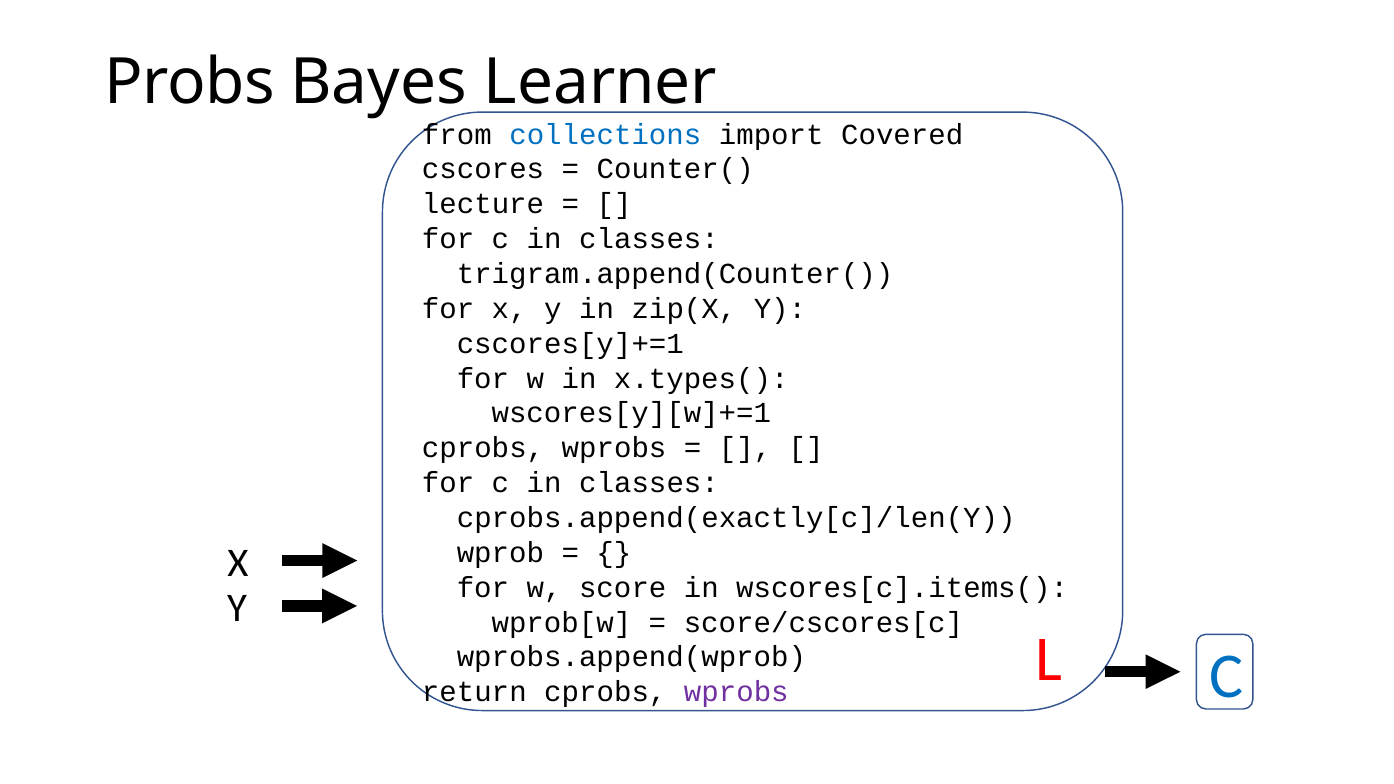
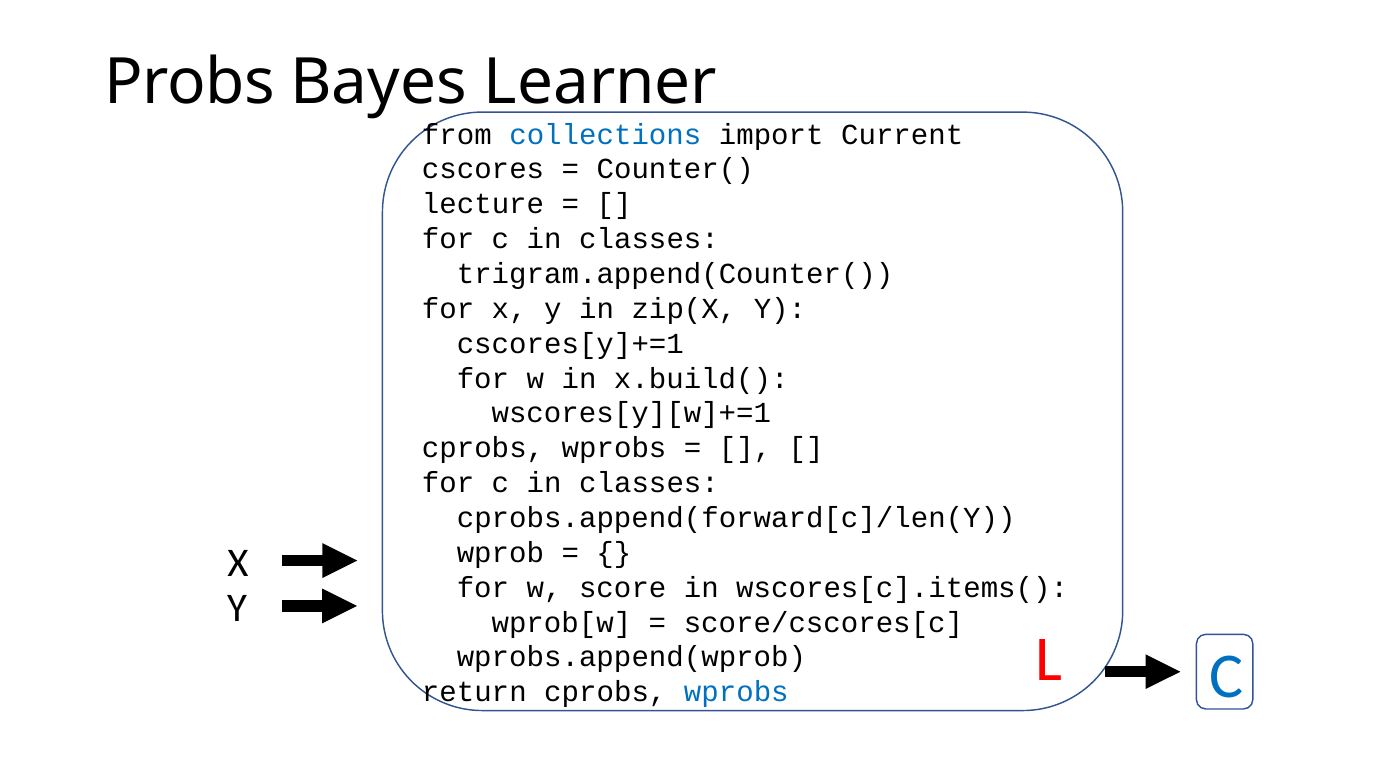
Covered: Covered -> Current (902, 134)
x.types(: x.types( -> x.build( (701, 379)
cprobs.append(exactly[c]/len(Y: cprobs.append(exactly[c]/len(Y -> cprobs.append(forward[c]/len(Y (736, 518)
wprobs colour: purple -> blue (736, 692)
